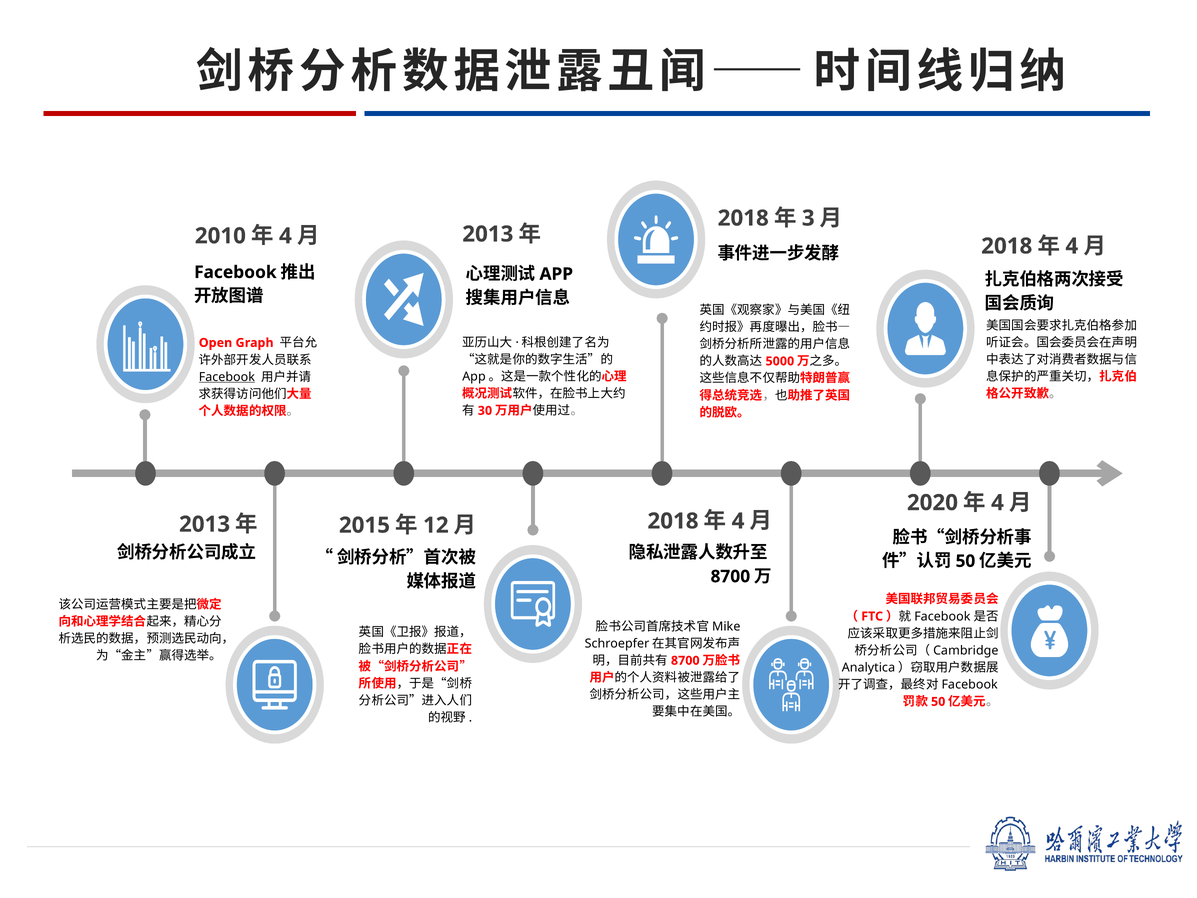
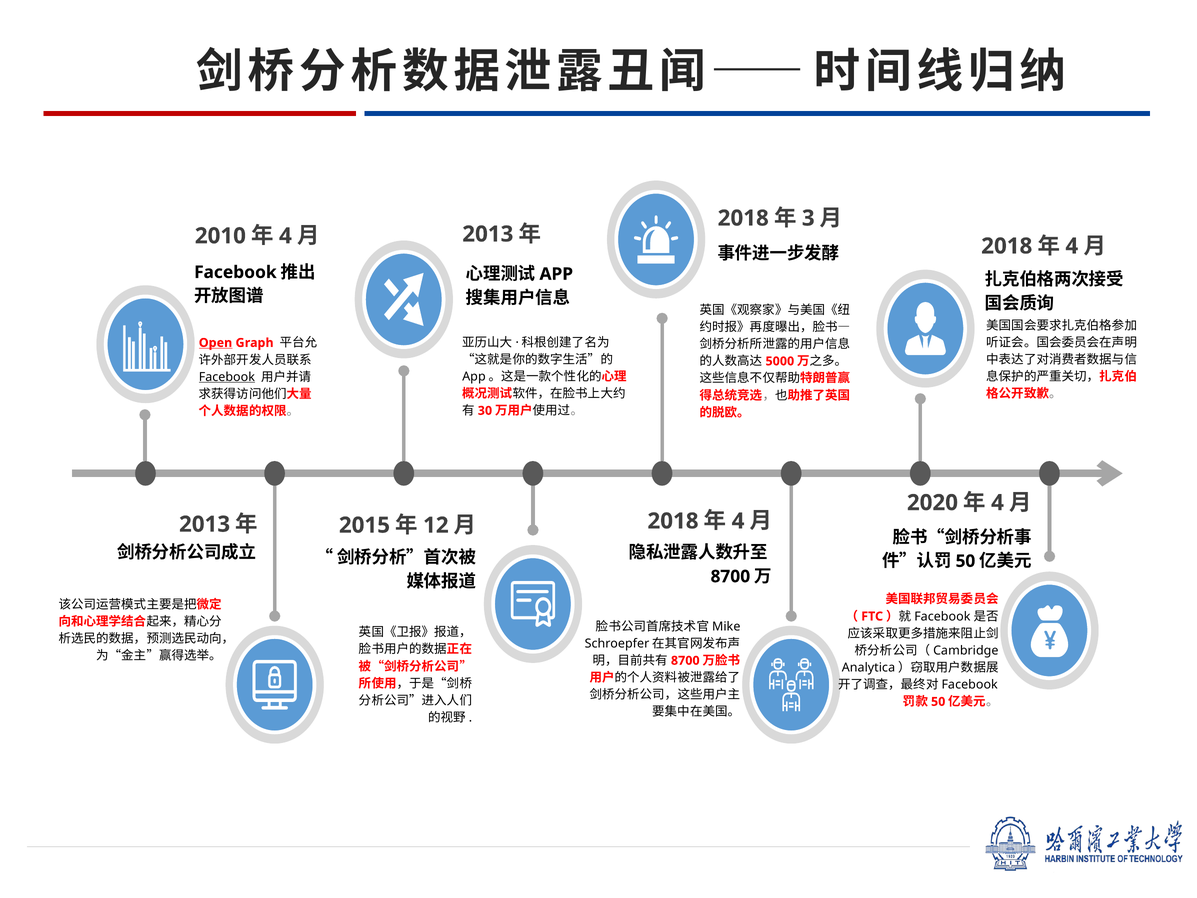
Open underline: none -> present (216, 343)
